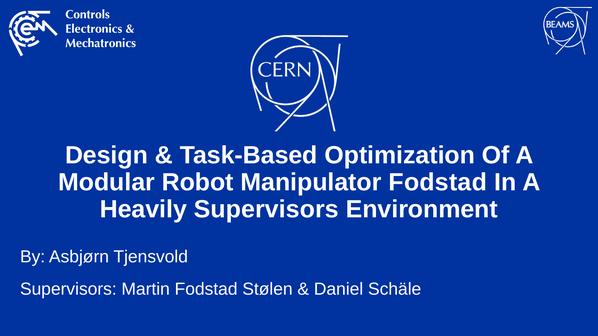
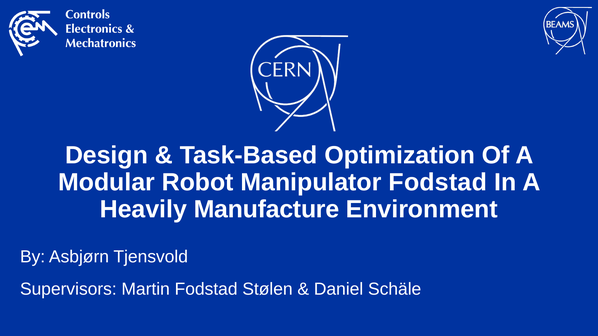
Heavily Supervisors: Supervisors -> Manufacture (266, 209)
